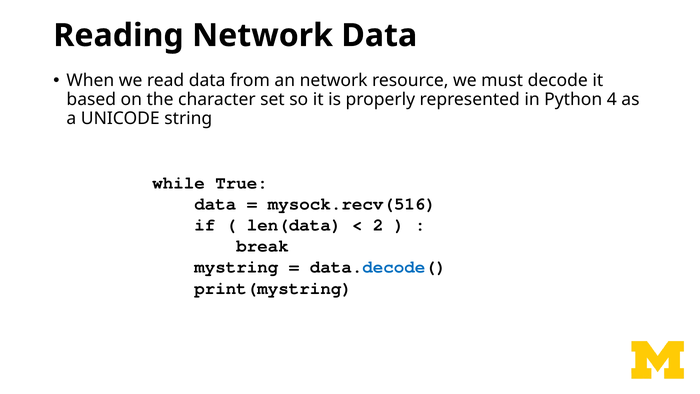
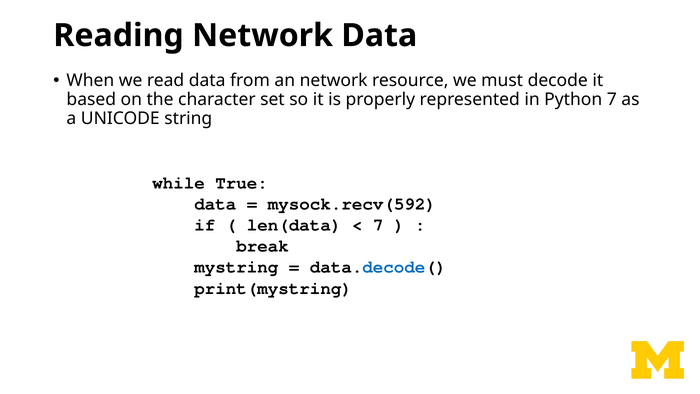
Python 4: 4 -> 7 (612, 99)
mysock.recv(516: mysock.recv(516 -> mysock.recv(592 (352, 204)
2: 2 -> 7 (378, 225)
